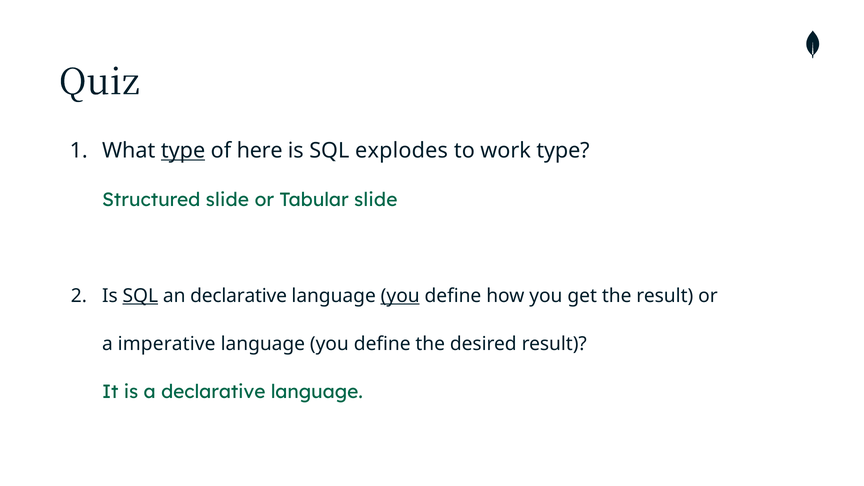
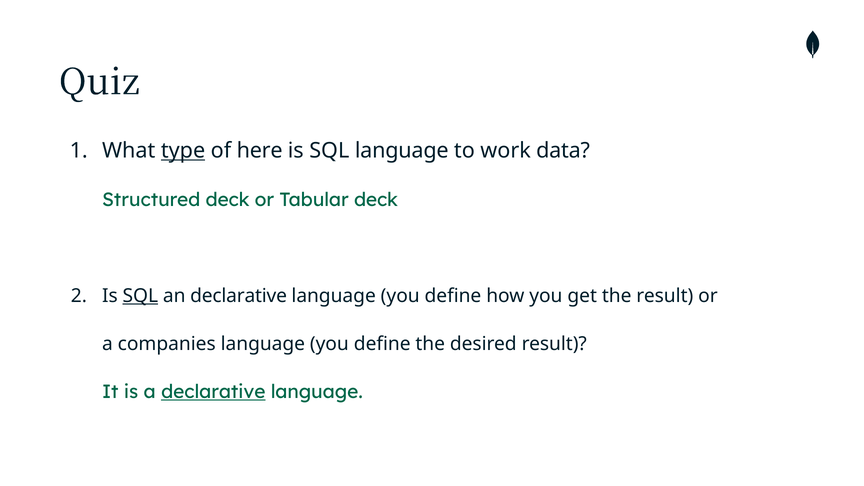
SQL explodes: explodes -> language (402, 151)
work type: type -> data (563, 151)
Structured slide: slide -> deck (228, 200)
Tabular slide: slide -> deck (376, 200)
you underline: present -> none (400, 296)
imperative: imperative -> companies (167, 344)
declarative underline: none -> present (213, 392)
